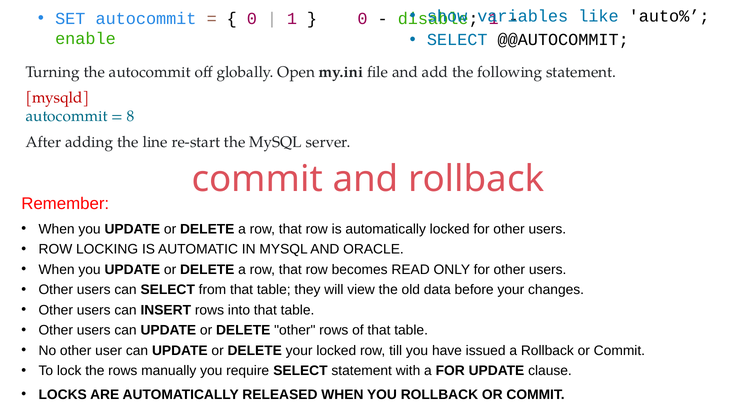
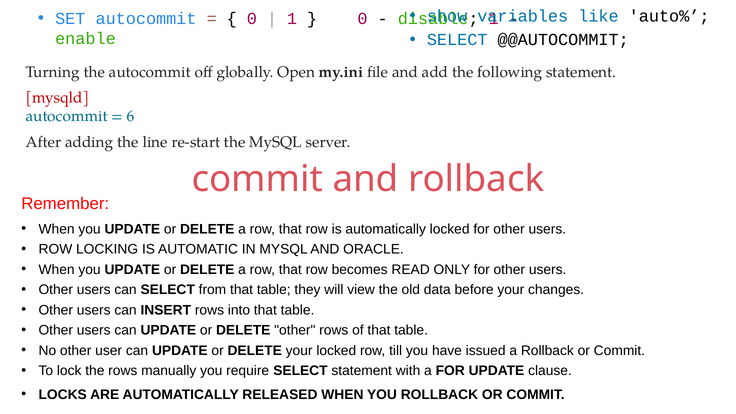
8: 8 -> 6 (131, 116)
